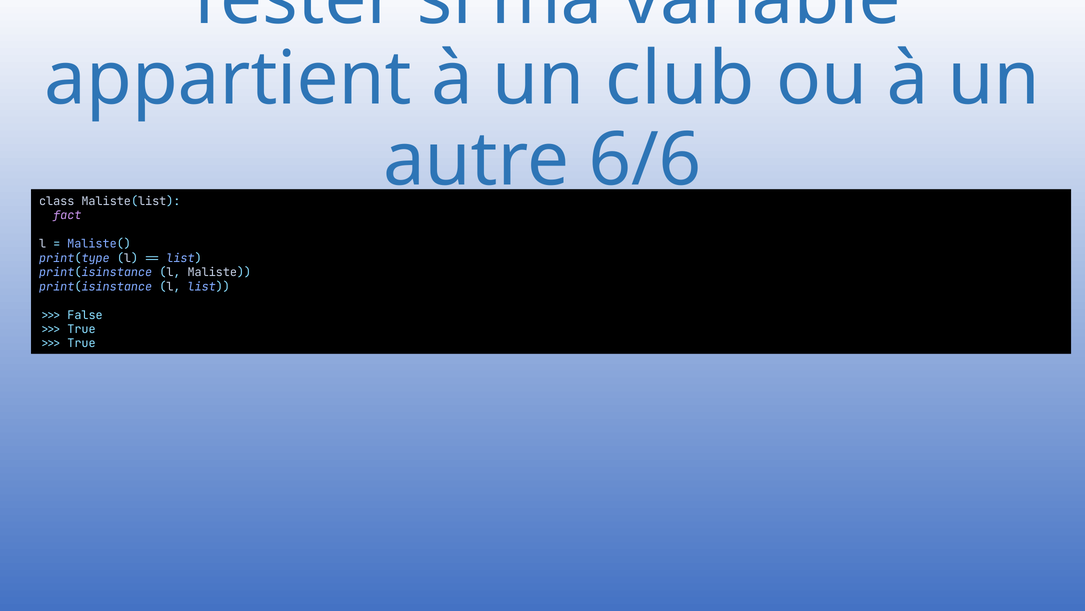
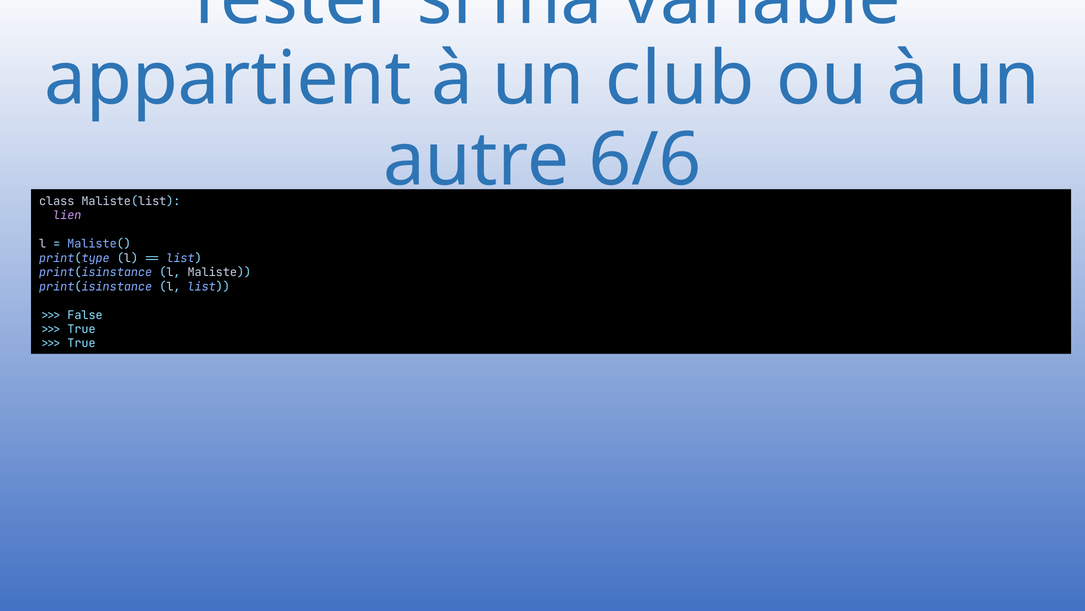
fact: fact -> lien (67, 215)
